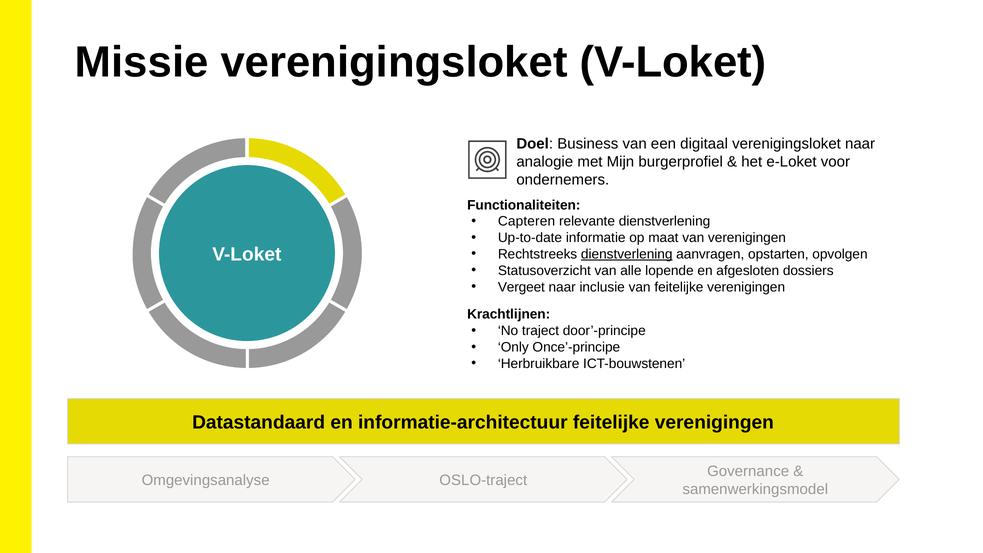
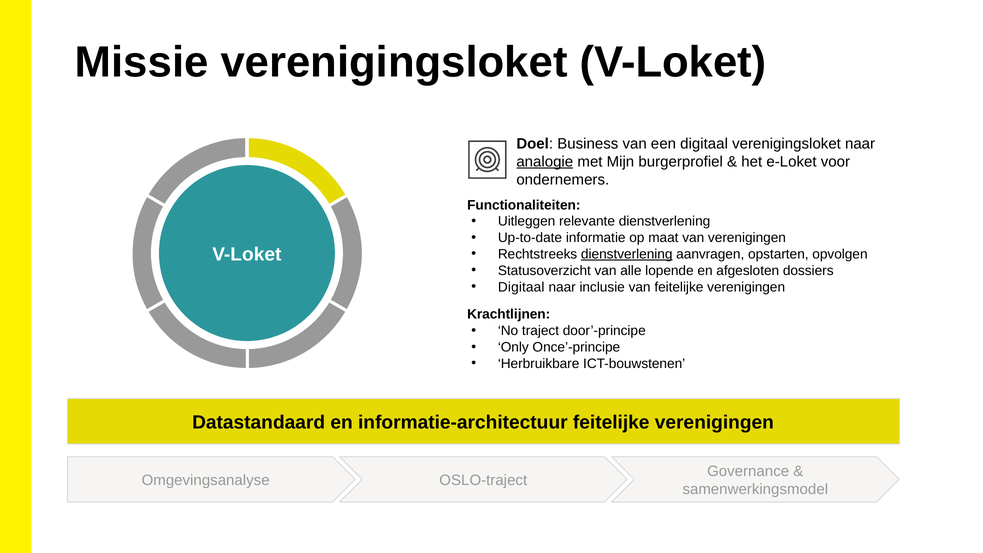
analogie underline: none -> present (545, 162)
Capteren: Capteren -> Uitleggen (527, 221)
Vergeet: Vergeet -> Digitaal (521, 287)
